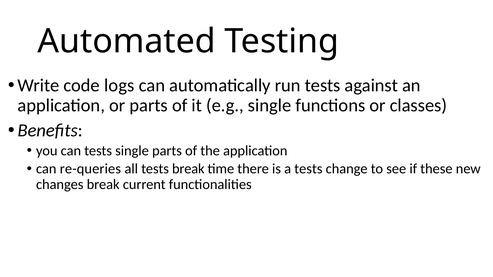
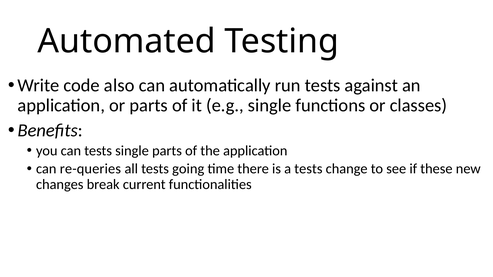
logs: logs -> also (119, 86)
tests break: break -> going (188, 169)
